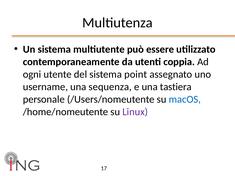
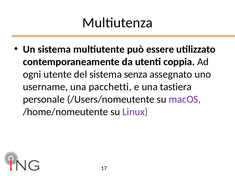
point: point -> senza (136, 74)
sequenza: sequenza -> pacchetti (110, 87)
macOS colour: blue -> purple (185, 99)
